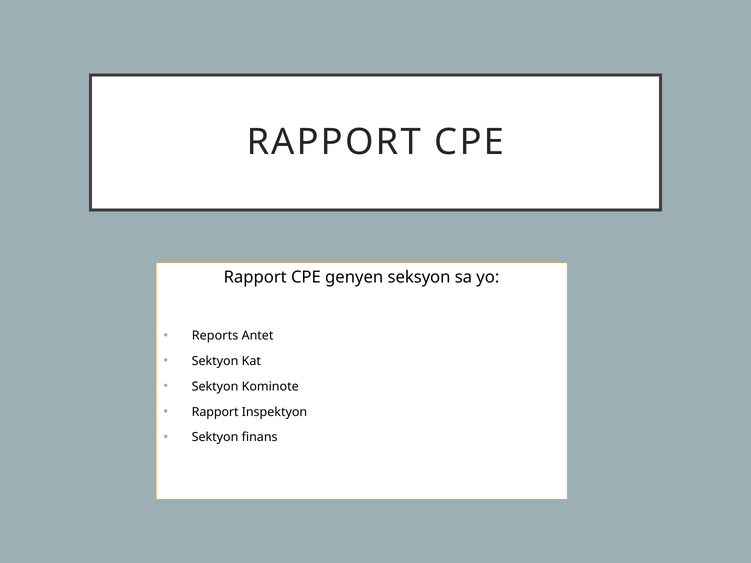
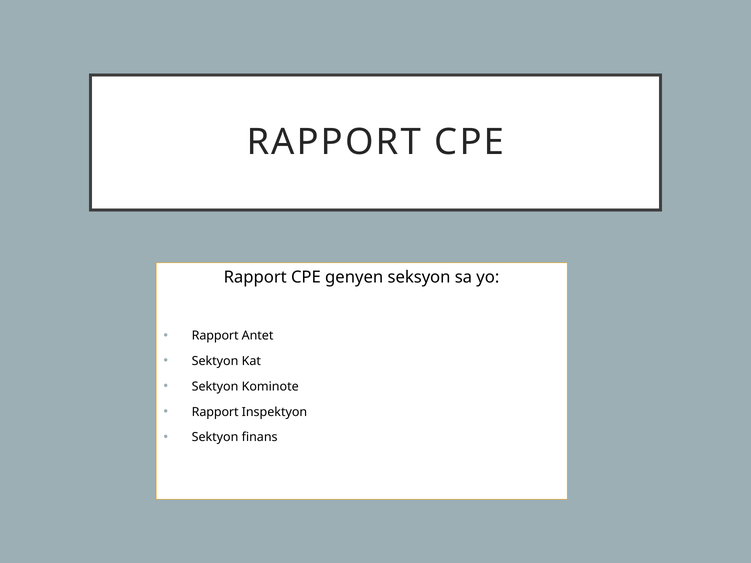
Reports: Reports -> Rapport (215, 336)
